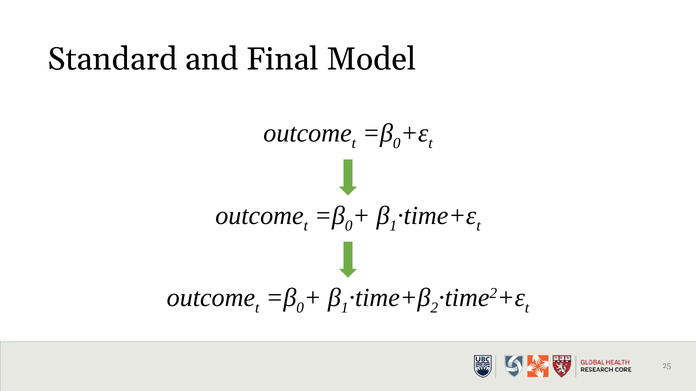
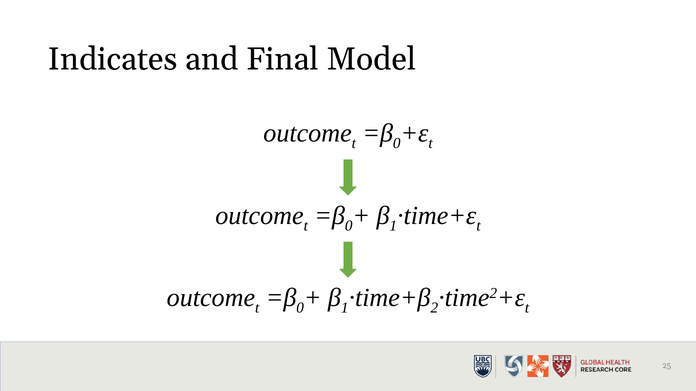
Standard: Standard -> Indicates (113, 59)
